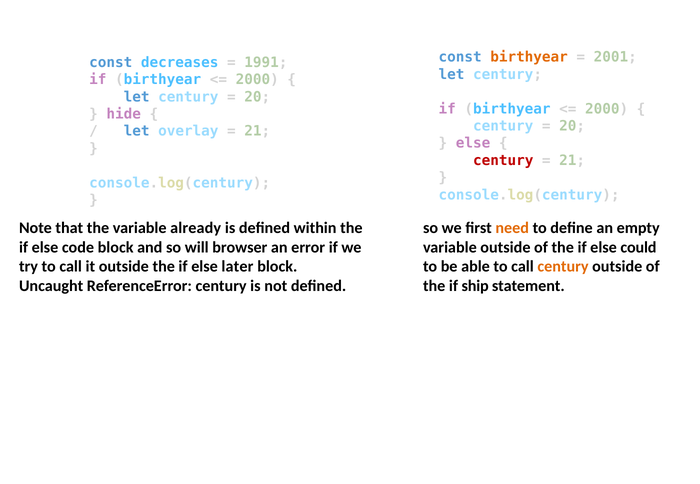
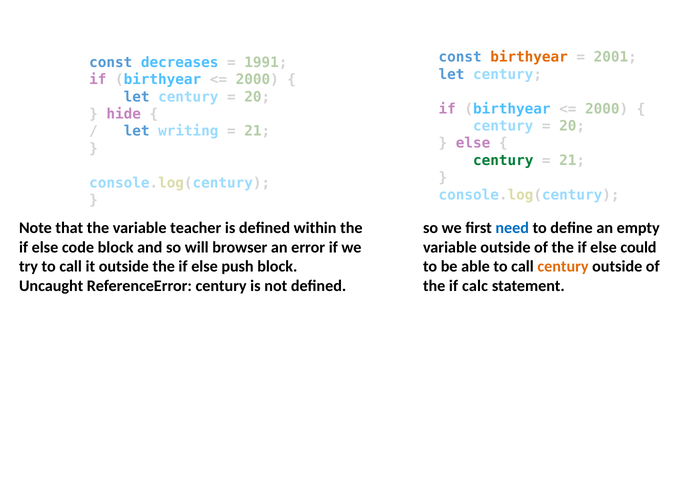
overlay: overlay -> writing (188, 131)
century colour: red -> green (503, 161)
already: already -> teacher (196, 228)
need colour: orange -> blue (512, 228)
later: later -> push (238, 267)
ship: ship -> calc (475, 286)
